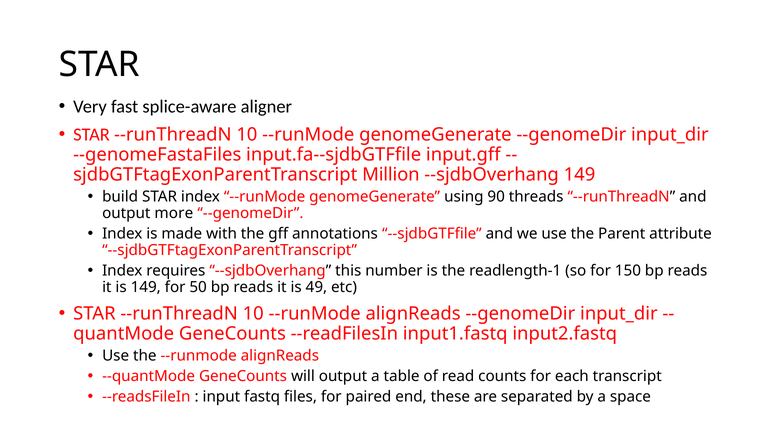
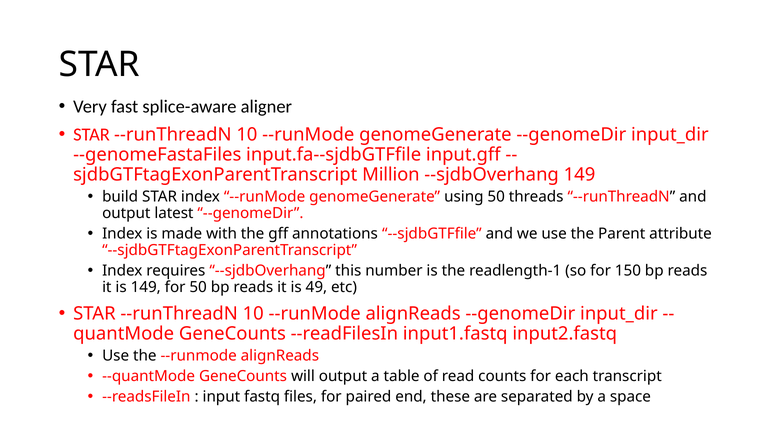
using 90: 90 -> 50 (496, 197)
more: more -> latest (174, 213)
